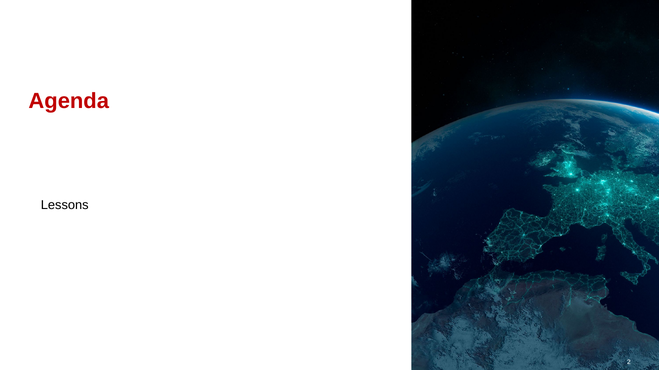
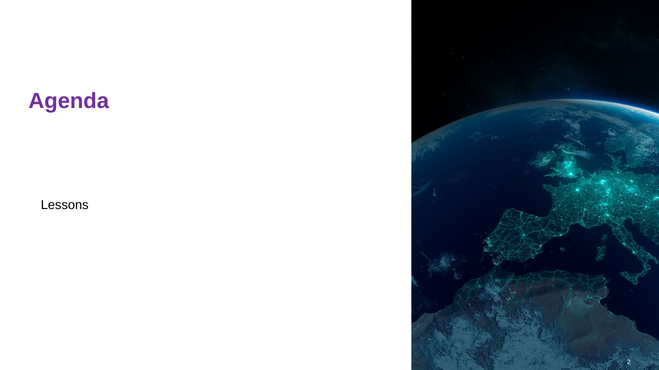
Agenda colour: red -> purple (69, 101)
